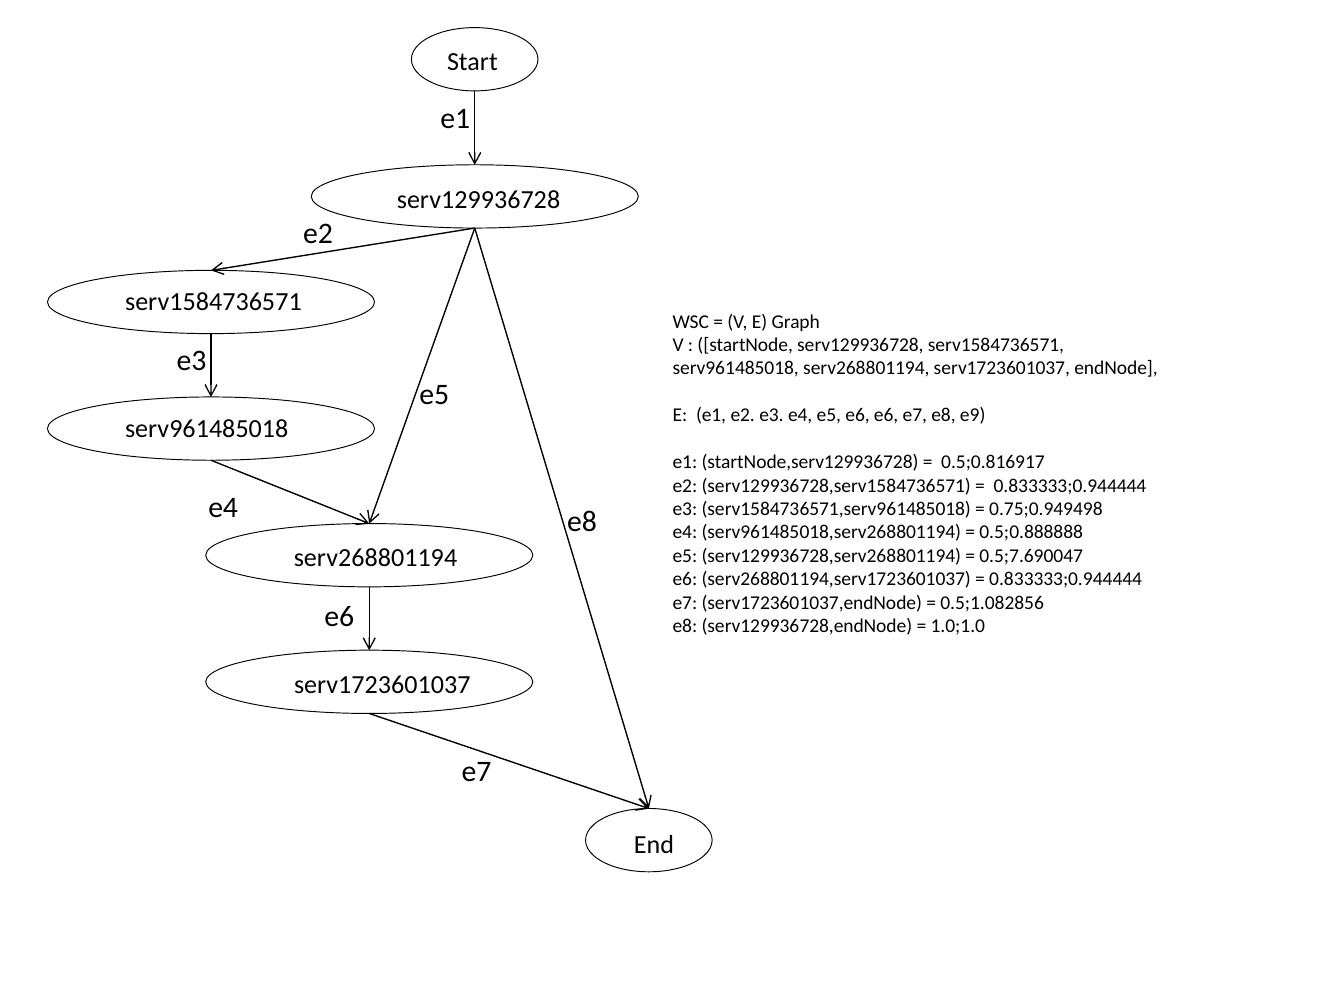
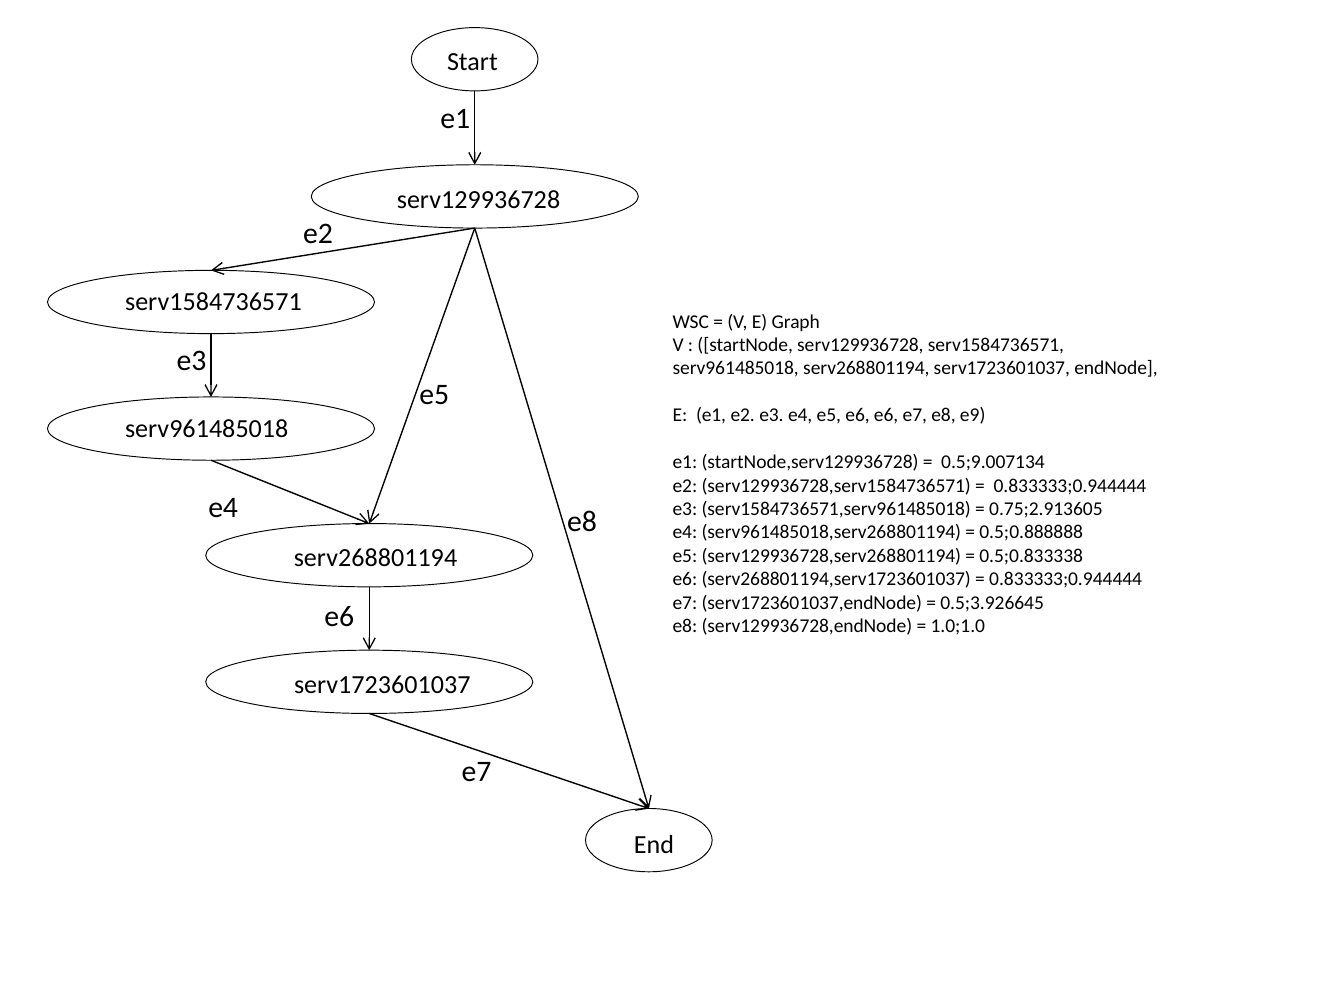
0.5;0.816917: 0.5;0.816917 -> 0.5;9.007134 (993, 462)
0.75;0.949498: 0.75;0.949498 -> 0.75;2.913605 (1046, 509)
0.5;7.690047: 0.5;7.690047 -> 0.5;0.833338 (1031, 556)
0.5;1.082856: 0.5;1.082856 -> 0.5;3.926645 (992, 603)
